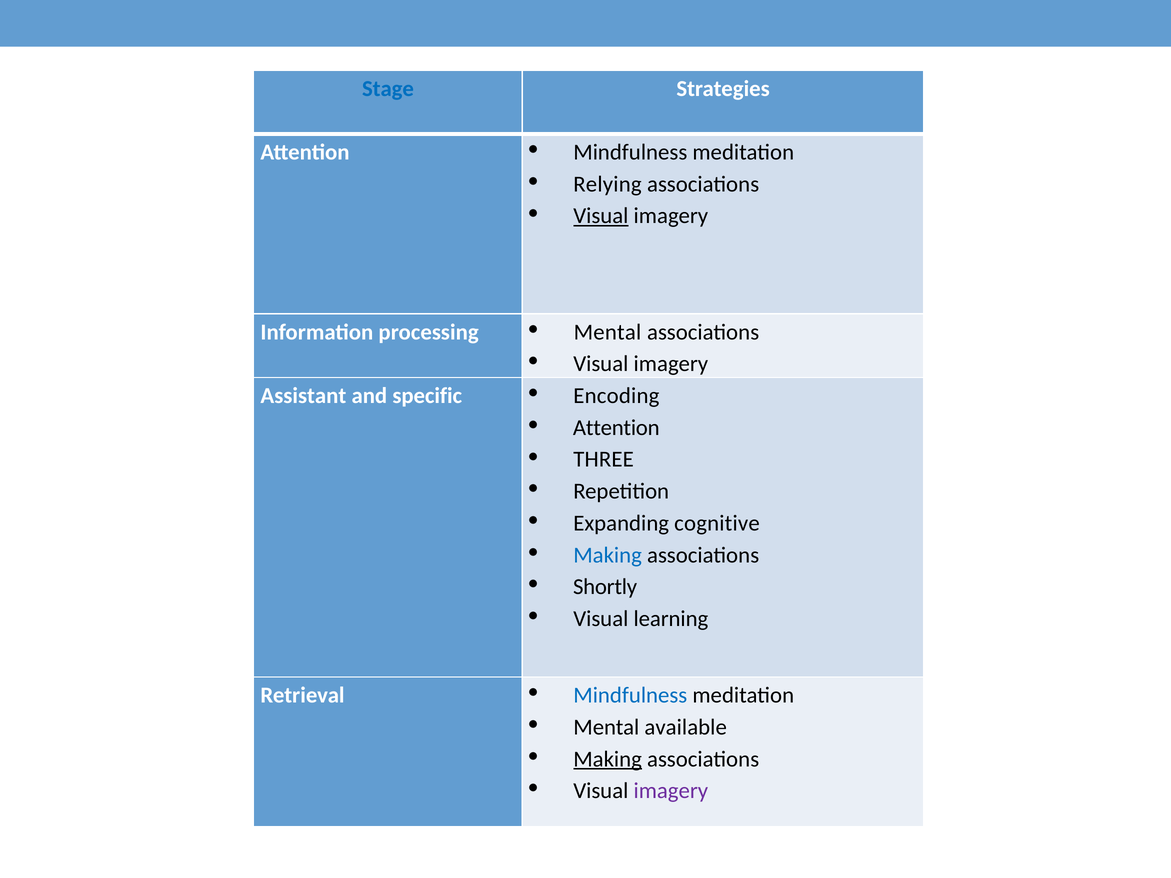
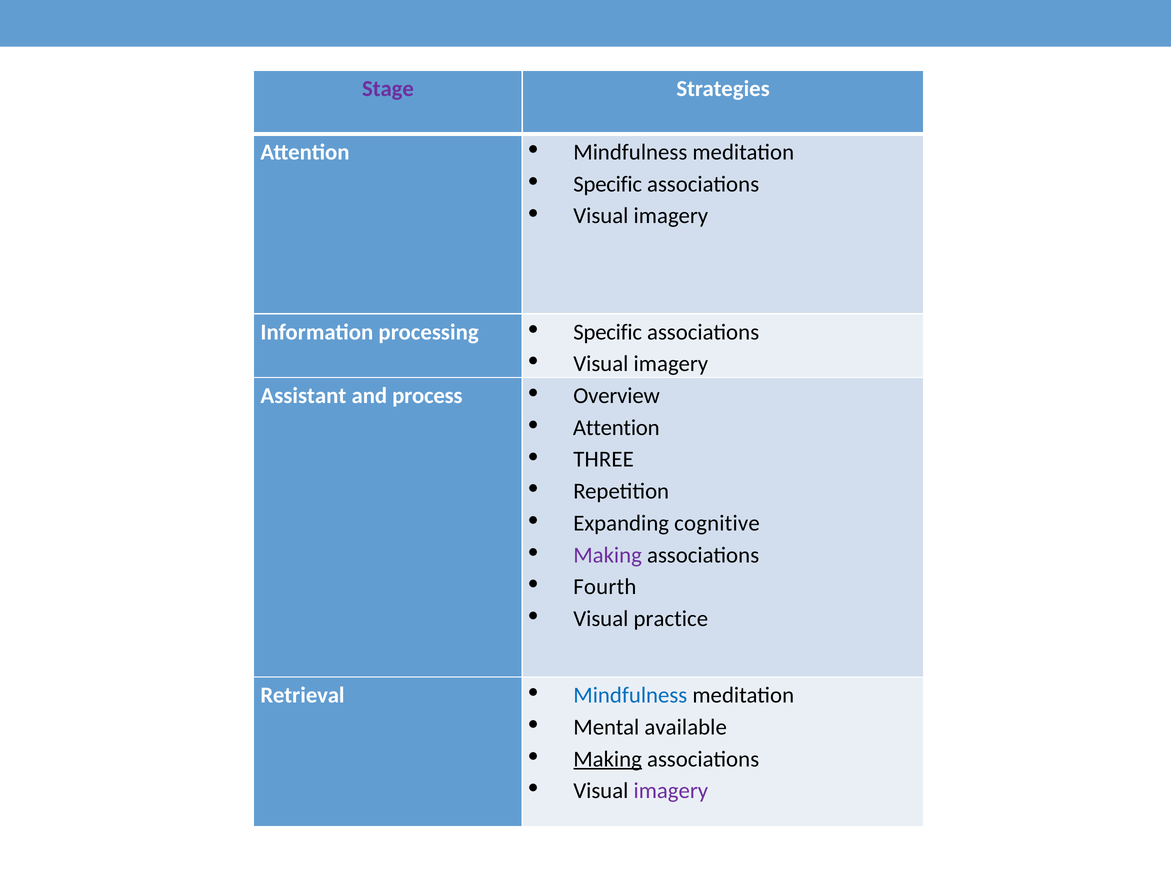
Stage colour: blue -> purple (388, 89)
Relying: Relying -> Specific (608, 184)
Visual underline: present -> none (601, 216)
Mental: Mental -> Specific (608, 332)
specific: specific -> process (427, 396)
Encoding: Encoding -> Overview (617, 396)
Making colour: blue -> purple (608, 555)
Shortly: Shortly -> Fourth (605, 587)
learning: learning -> practice (671, 619)
